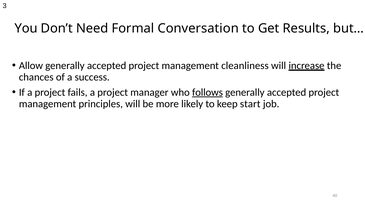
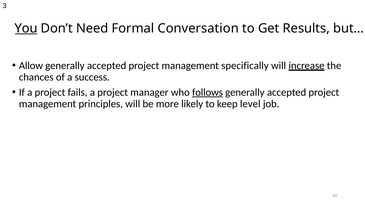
You underline: none -> present (26, 28)
cleanliness: cleanliness -> specifically (245, 66)
start: start -> level (250, 104)
